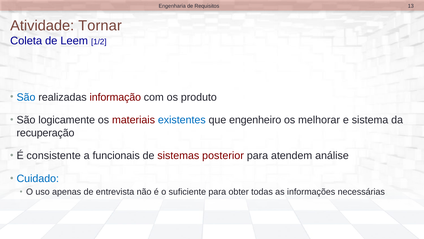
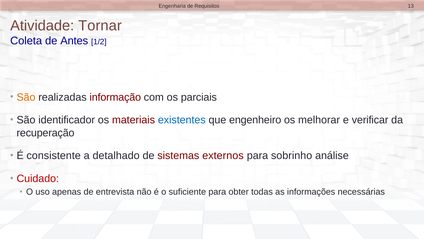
Leem: Leem -> Antes (74, 41)
São colour: blue -> orange (26, 97)
produto: produto -> parciais (199, 97)
logicamente: logicamente -> identificador (67, 120)
sistema: sistema -> verificar (370, 120)
funcionais: funcionais -> detalhado (116, 155)
posterior: posterior -> externos (223, 155)
atendem: atendem -> sobrinho (292, 155)
Cuidado colour: blue -> red (38, 178)
